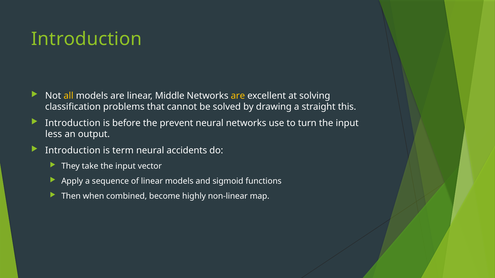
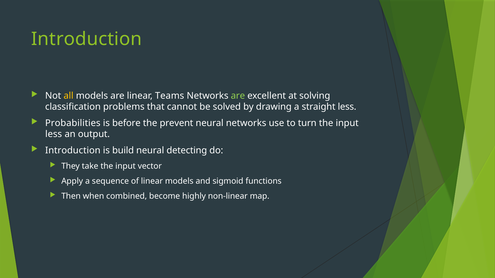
Middle: Middle -> Teams (170, 96)
are colour: yellow -> light green (238, 96)
straight this: this -> less (347, 107)
Introduction: Introduction -> Probabilities (73, 123)
term: term -> build (123, 151)
accidents: accidents -> detecting (187, 151)
